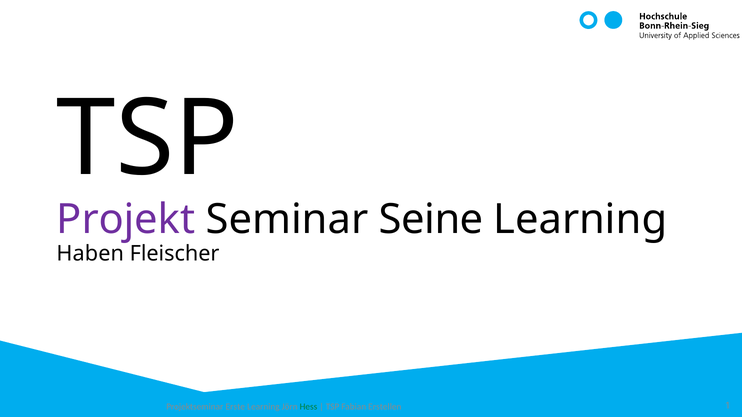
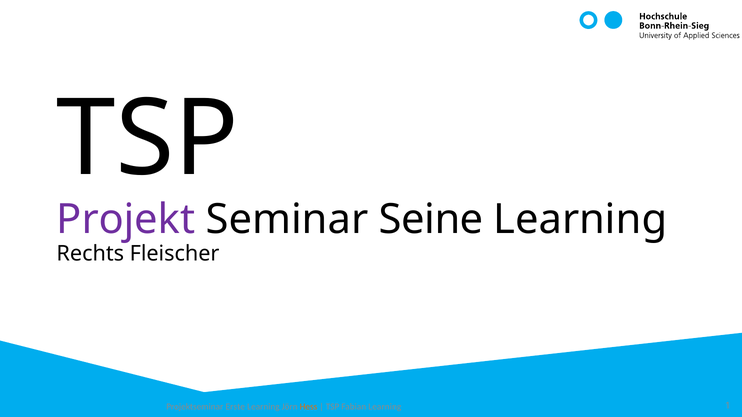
Haben: Haben -> Rechts (90, 254)
Hess colour: green -> orange (309, 407)
Fabian Erstellen: Erstellen -> Learning (385, 407)
